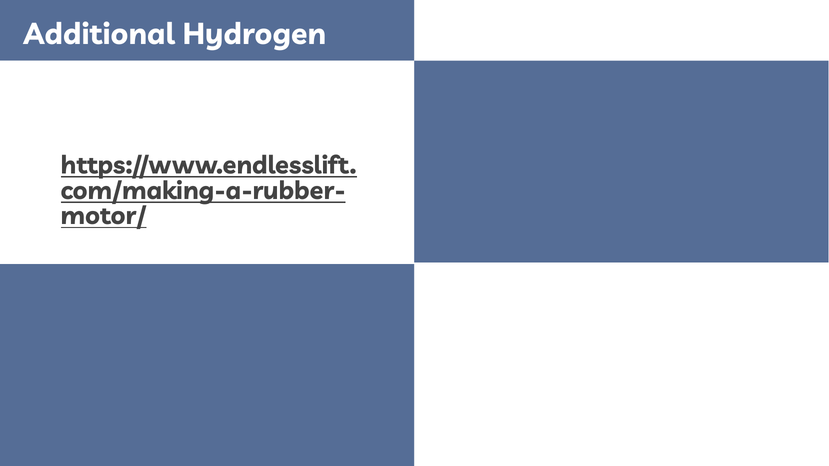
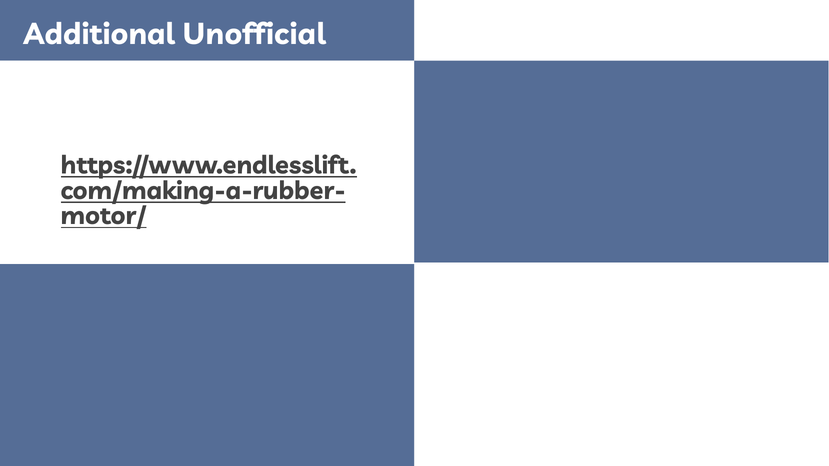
Additional Hydrogen: Hydrogen -> Unofficial (254, 34)
